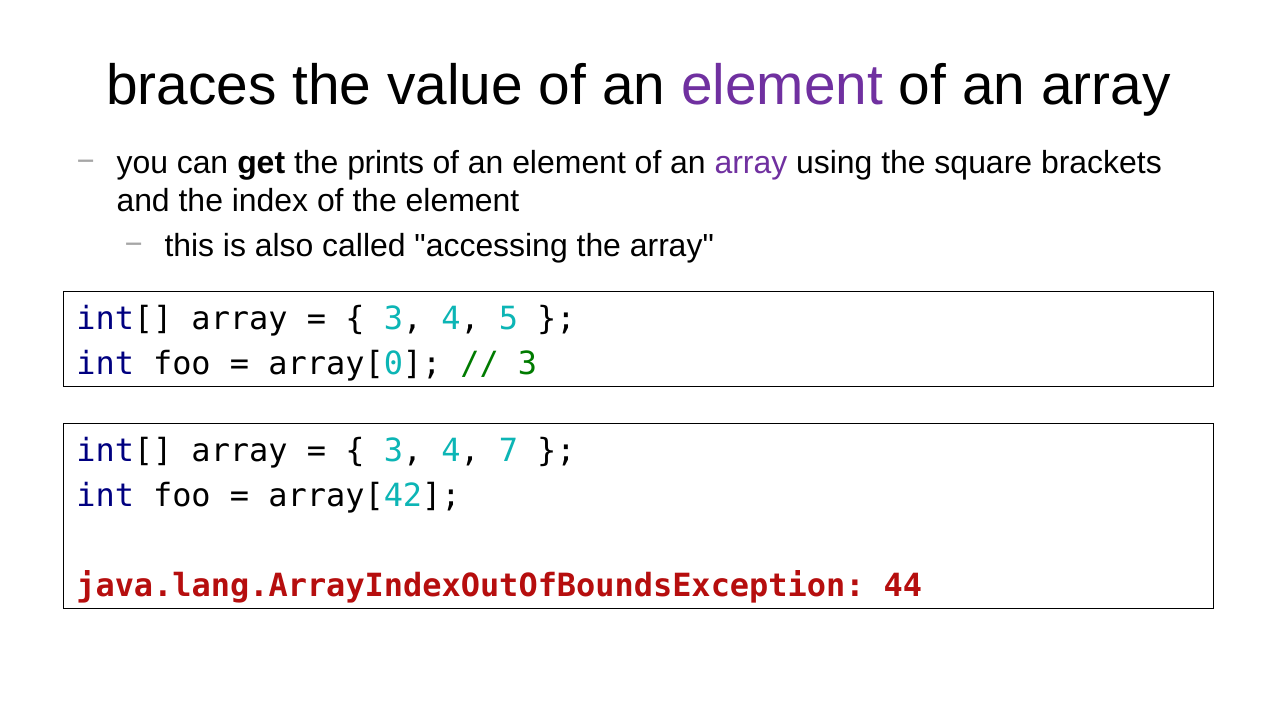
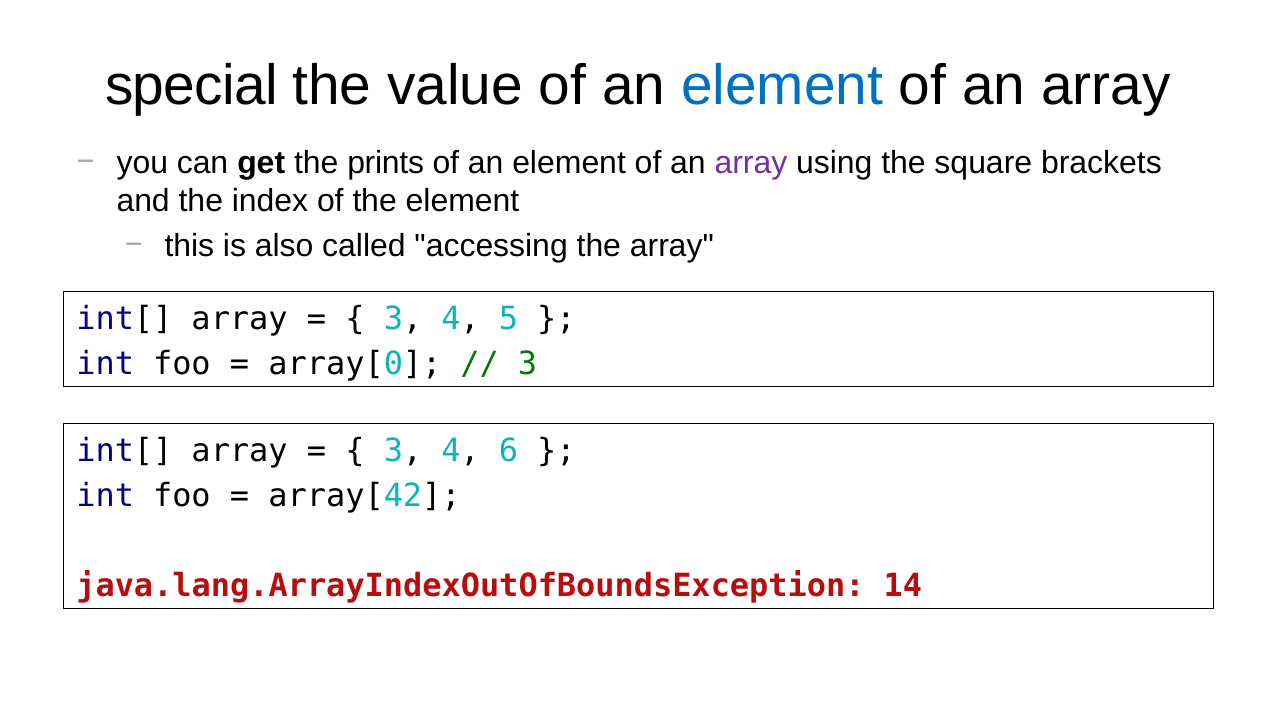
braces: braces -> special (192, 86)
element colour: purple -> blue (782, 86)
7: 7 -> 6 (508, 451)
44: 44 -> 14 (903, 585)
